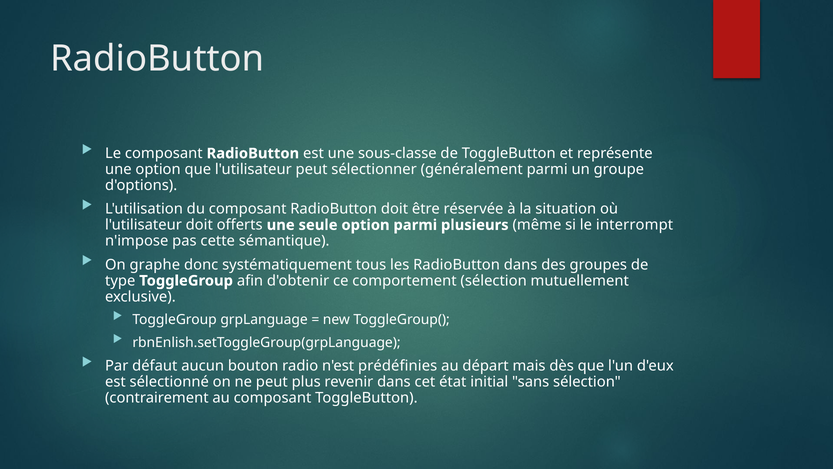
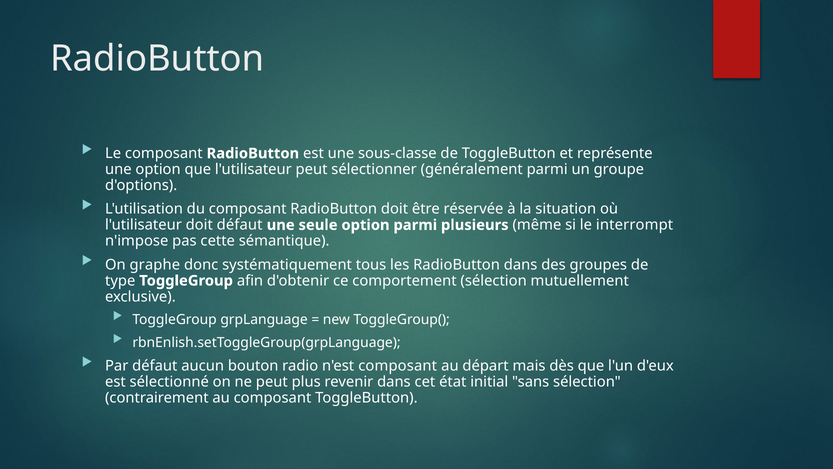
doit offerts: offerts -> défaut (240, 225)
n'est prédéfinies: prédéfinies -> composant (398, 366)
